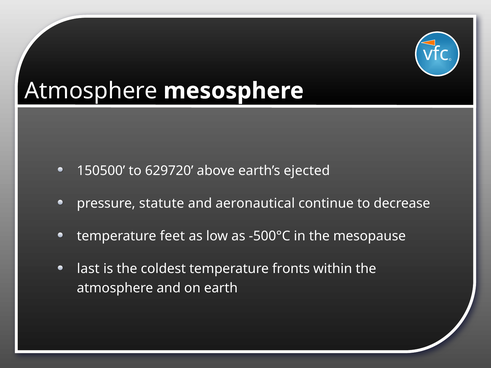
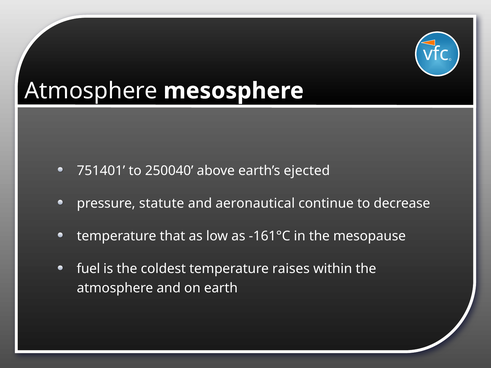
150500: 150500 -> 751401 (101, 171)
629720: 629720 -> 250040 (169, 171)
feet: feet -> that (172, 236)
-500°C: -500°C -> -161°C (270, 236)
last: last -> fuel (88, 269)
fronts: fronts -> raises (291, 269)
